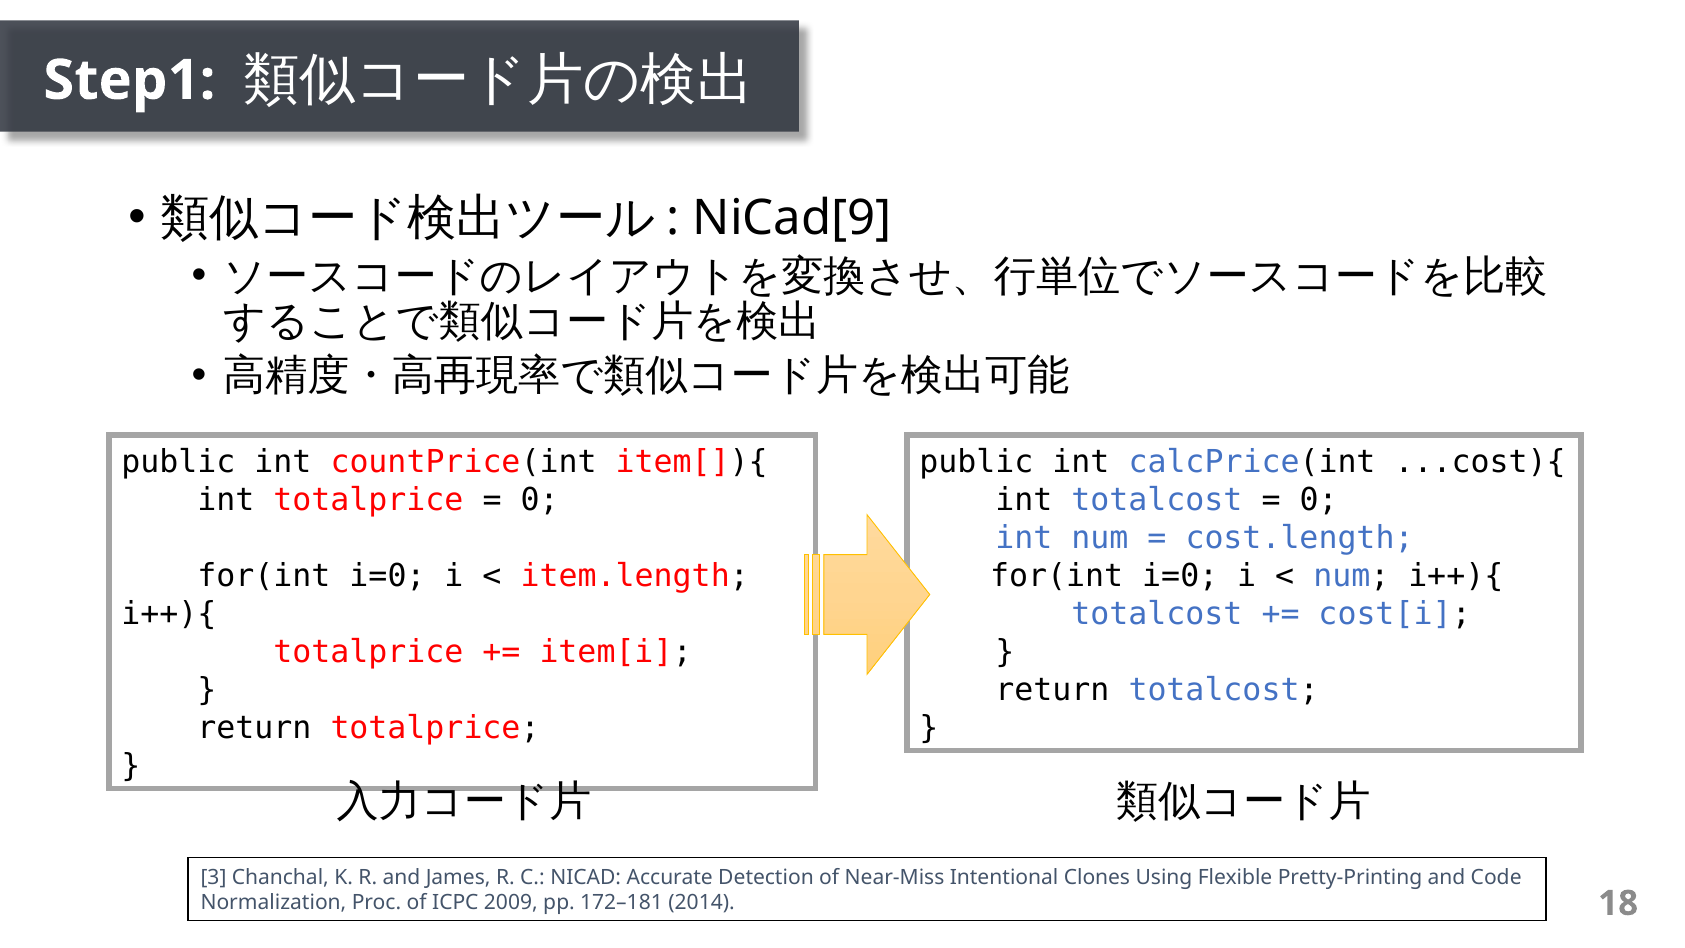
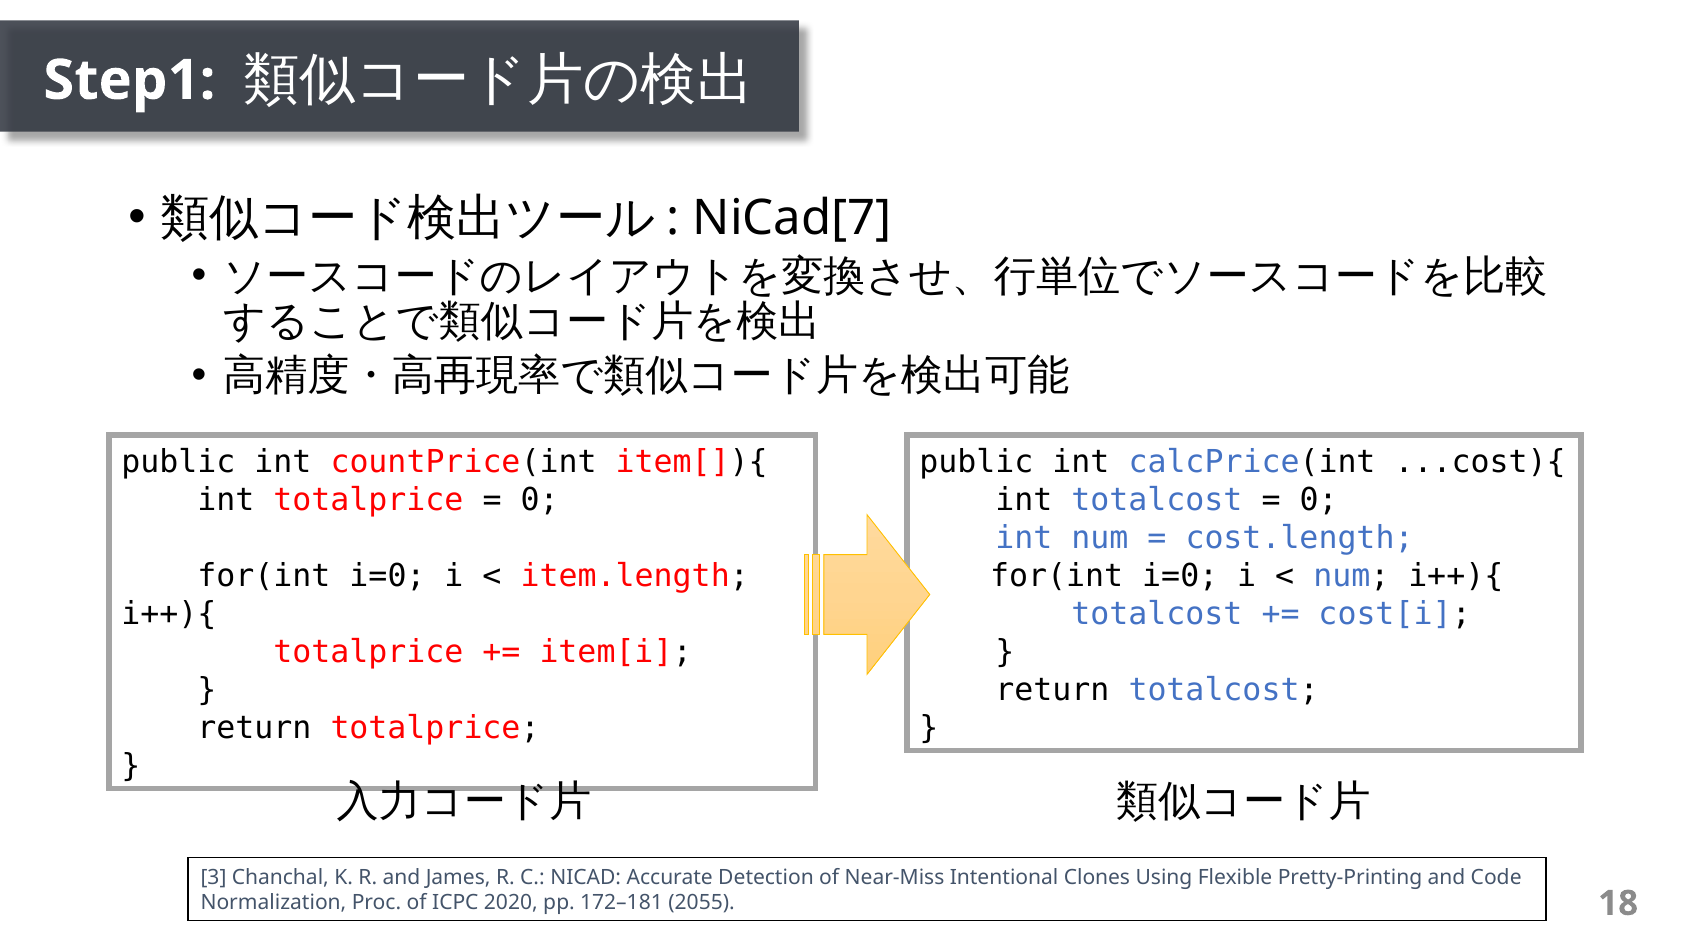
NiCad[9: NiCad[9 -> NiCad[7 (792, 218)
2009: 2009 -> 2020 (511, 903)
2014: 2014 -> 2055 (702, 903)
